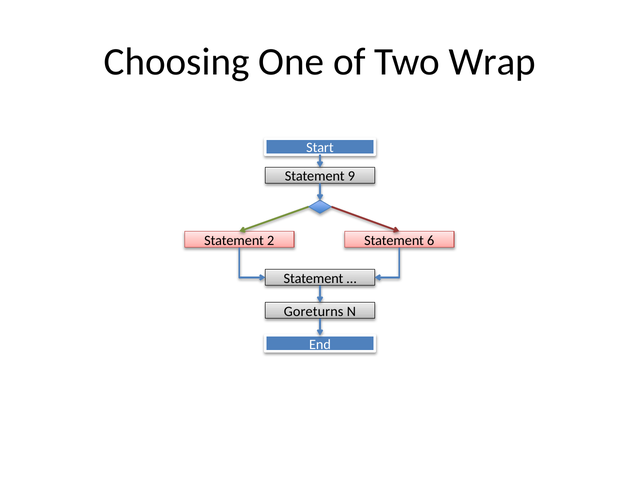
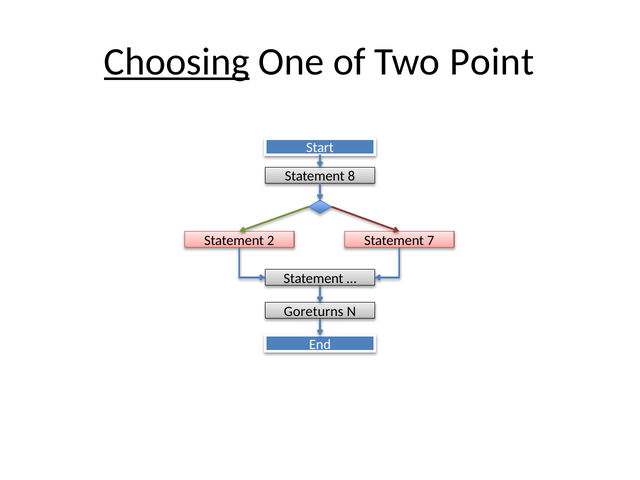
Choosing underline: none -> present (177, 62)
Wrap: Wrap -> Point (492, 62)
9: 9 -> 8 (351, 176)
6: 6 -> 7 (431, 240)
